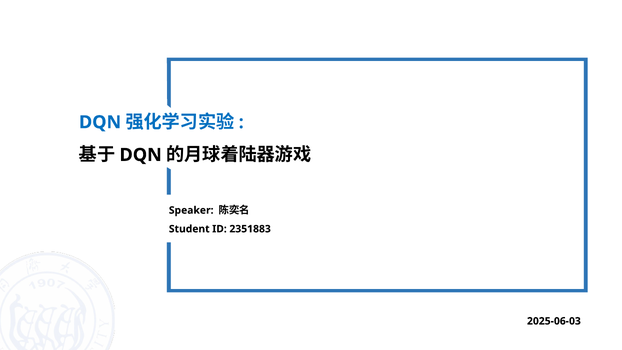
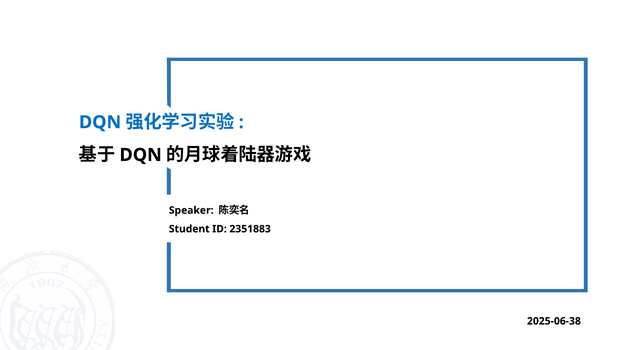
2025-06-03: 2025-06-03 -> 2025-06-38 (554, 321)
